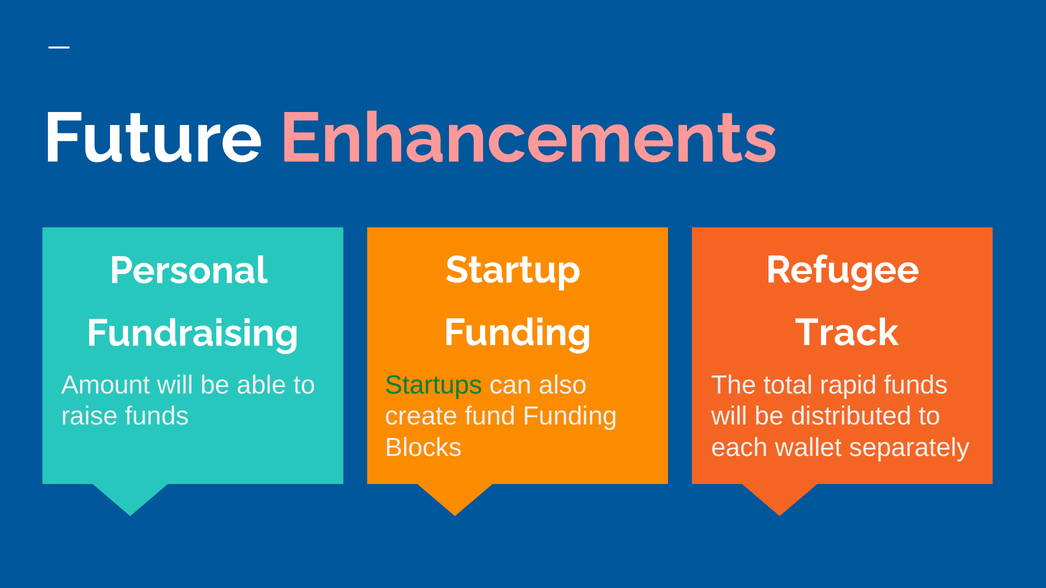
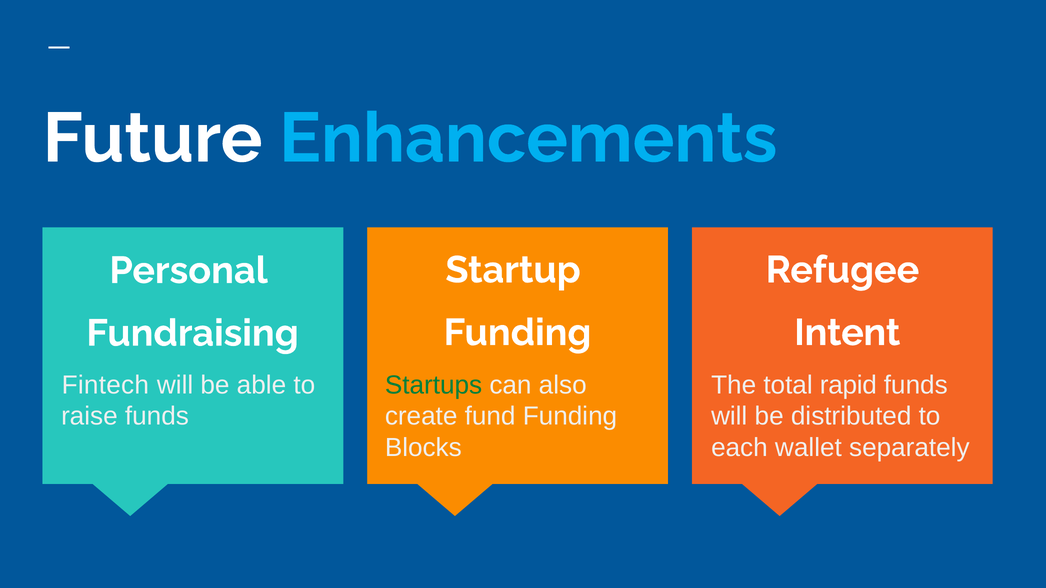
Enhancements colour: pink -> light blue (528, 139)
Track: Track -> Intent (847, 333)
Amount: Amount -> Fintech (105, 385)
